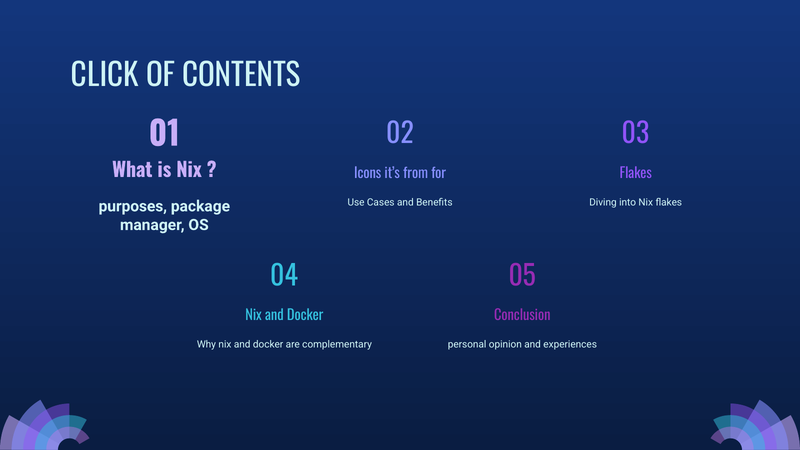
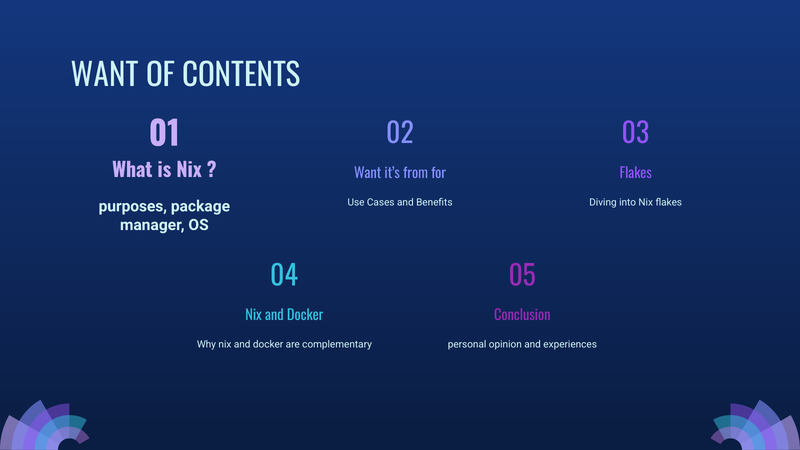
CLICK: CLICK -> WANT (105, 76)
Icons: Icons -> Want (368, 173)
